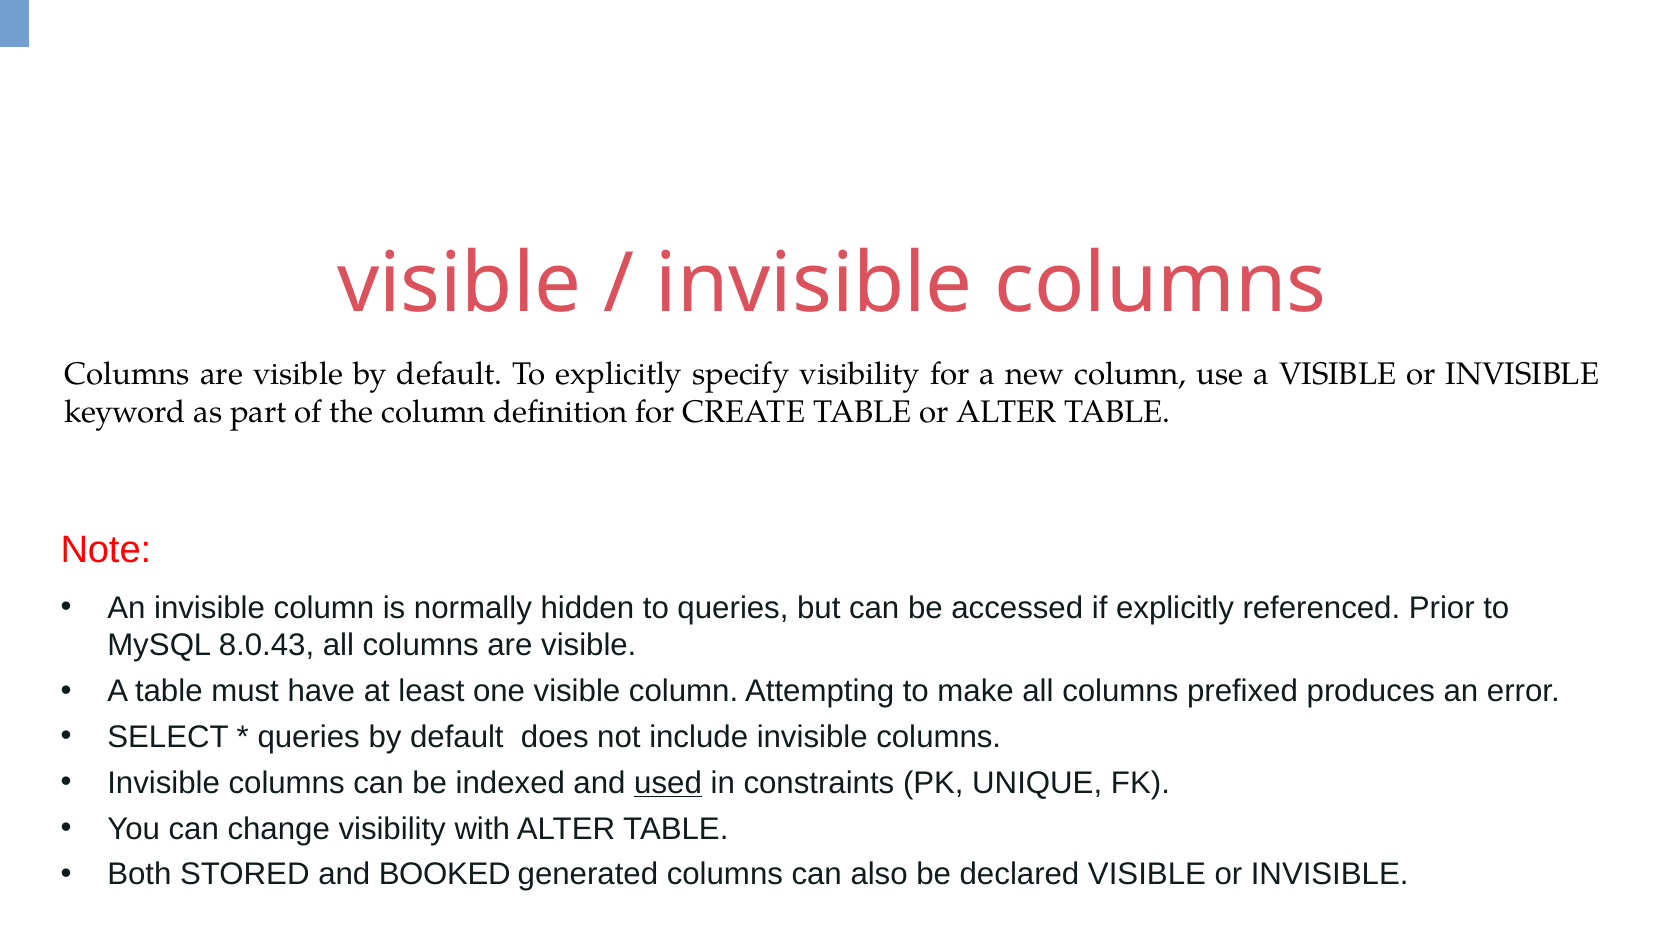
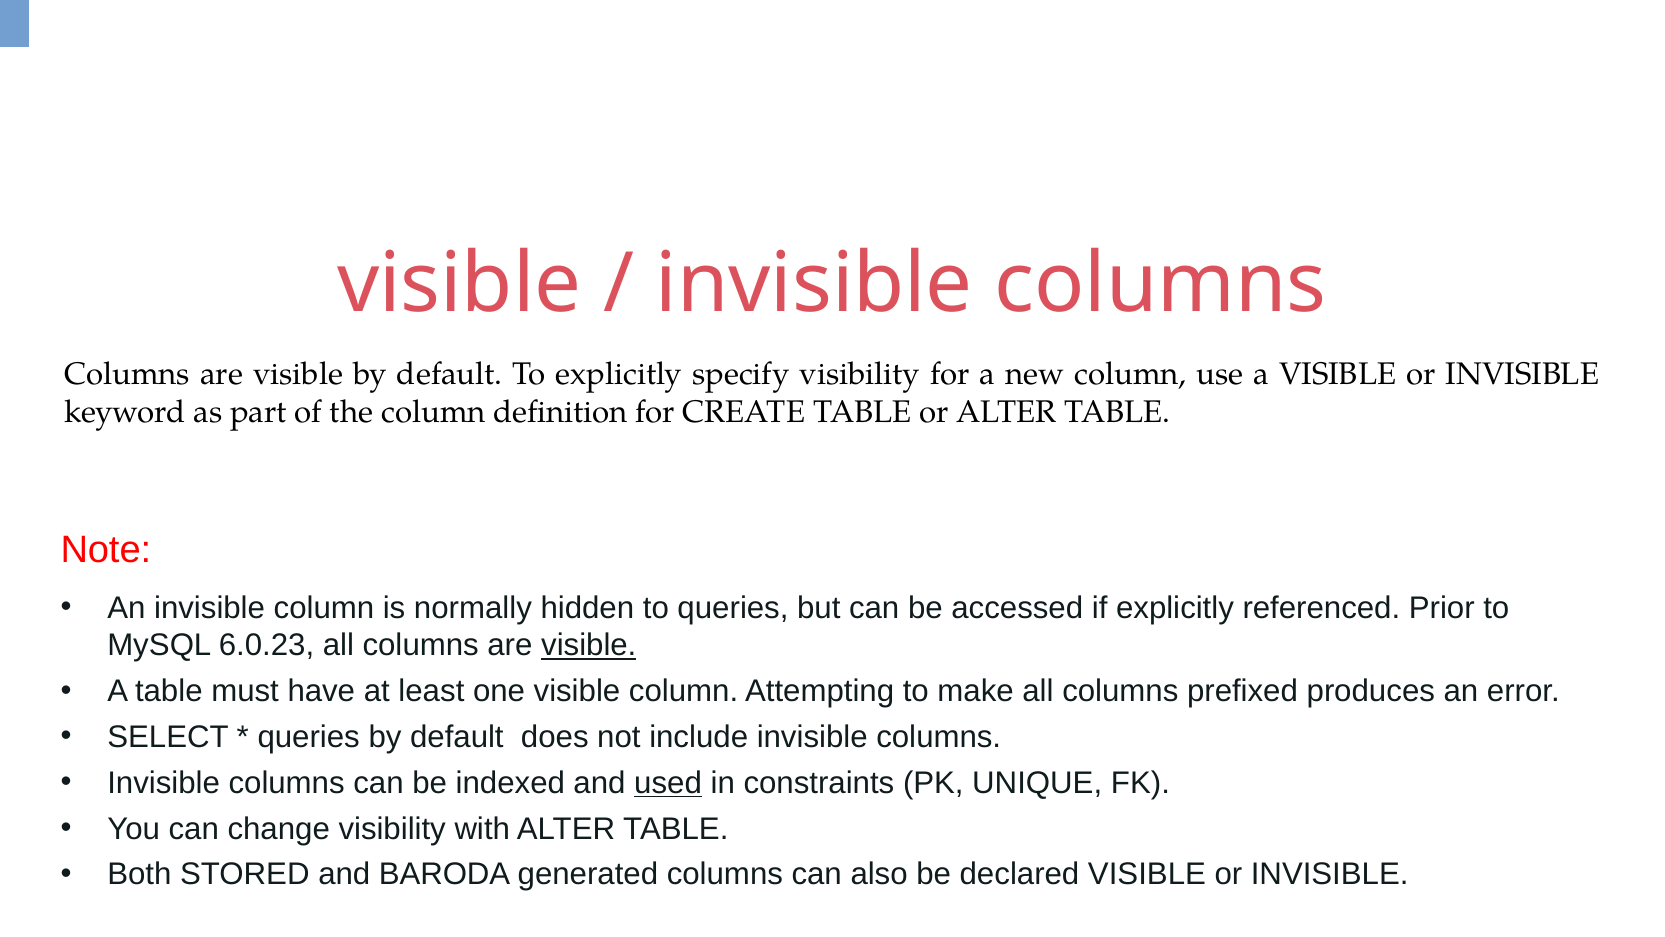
8.0.43: 8.0.43 -> 6.0.23 (267, 645)
visible underline: none -> present (589, 645)
BOOKED: BOOKED -> BARODA (445, 874)
